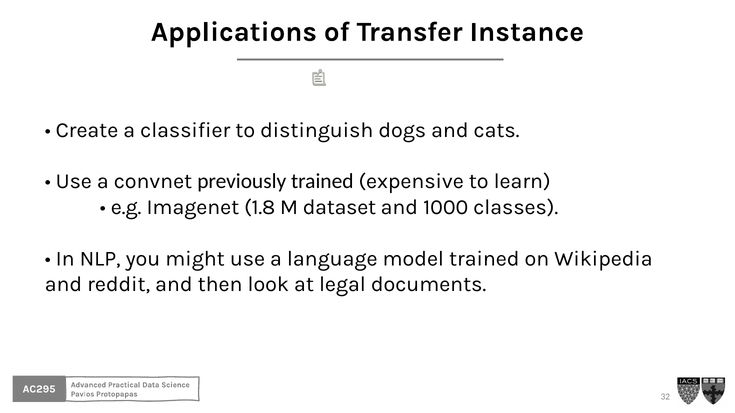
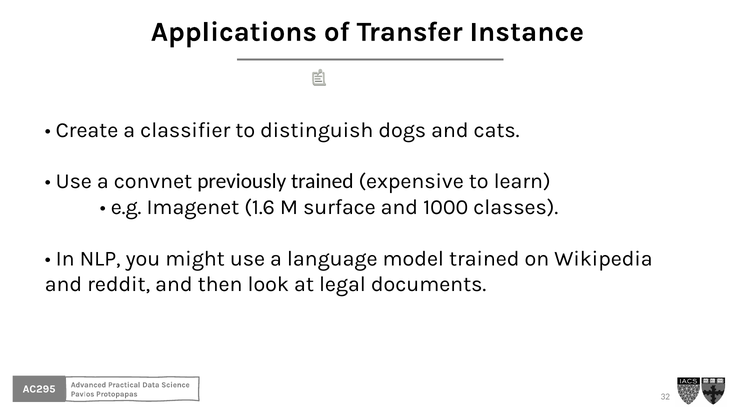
1.8: 1.8 -> 1.6 (260, 207)
dataset: dataset -> surface (339, 207)
